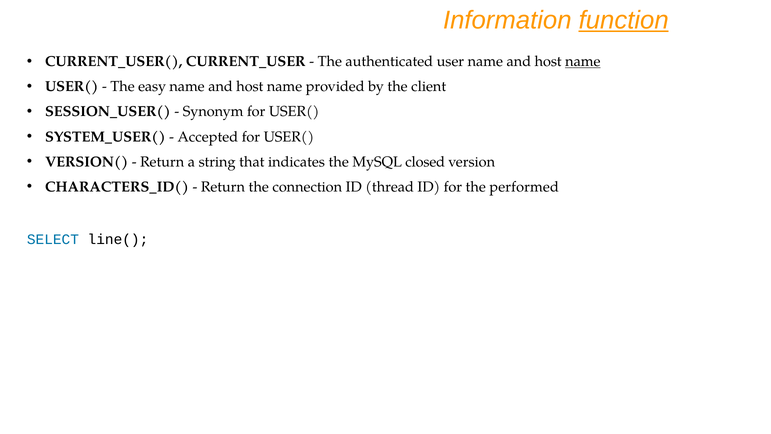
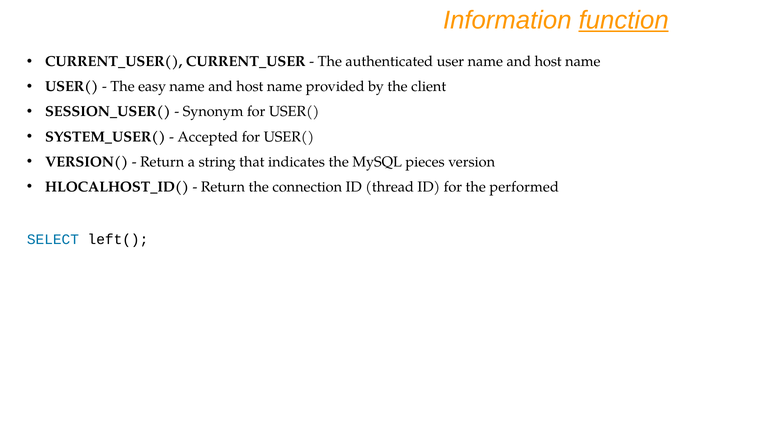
name underline: present -> none (583, 62)
closed: closed -> pieces (425, 162)
CHARACTERS_ID(: CHARACTERS_ID( -> HLOCALHOST_ID( (117, 187)
line(: line( -> left( (118, 240)
